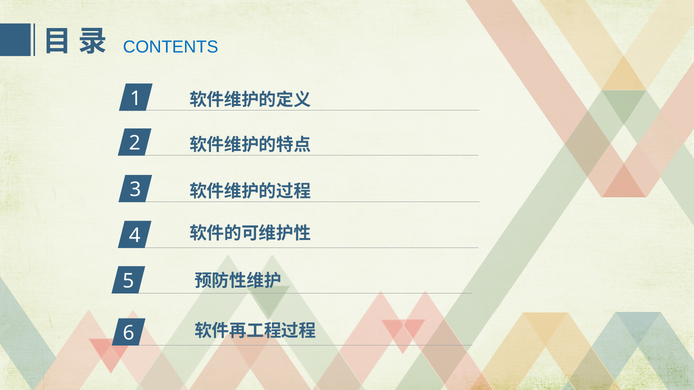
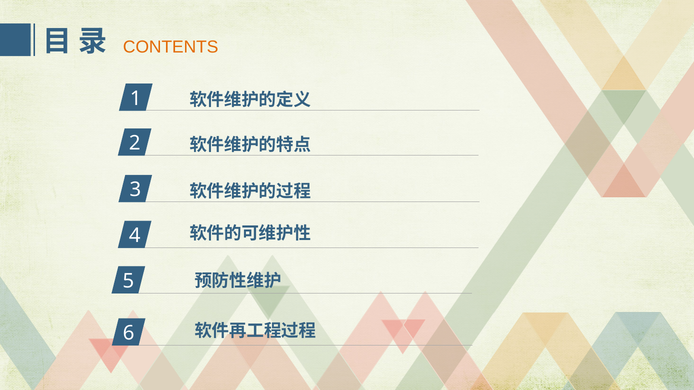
CONTENTS colour: blue -> orange (171, 47)
